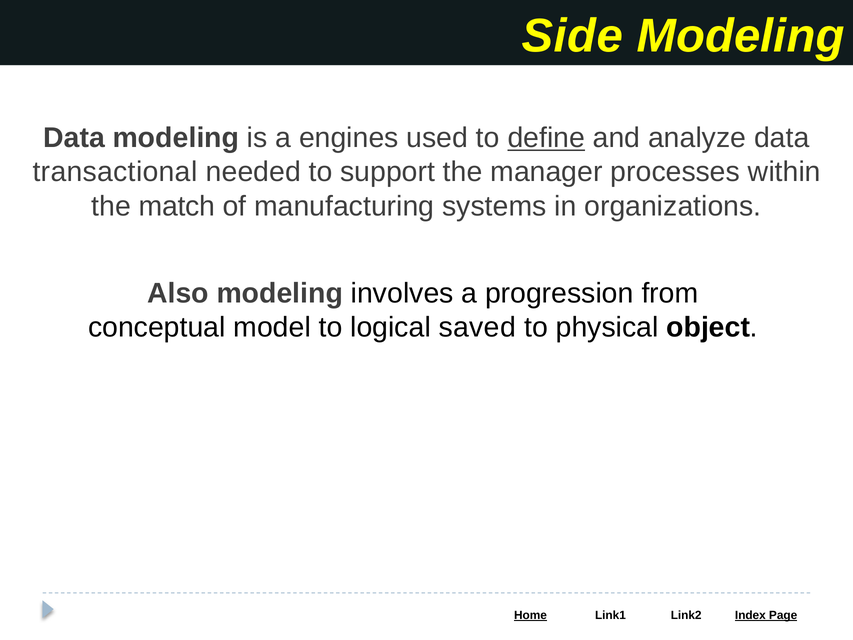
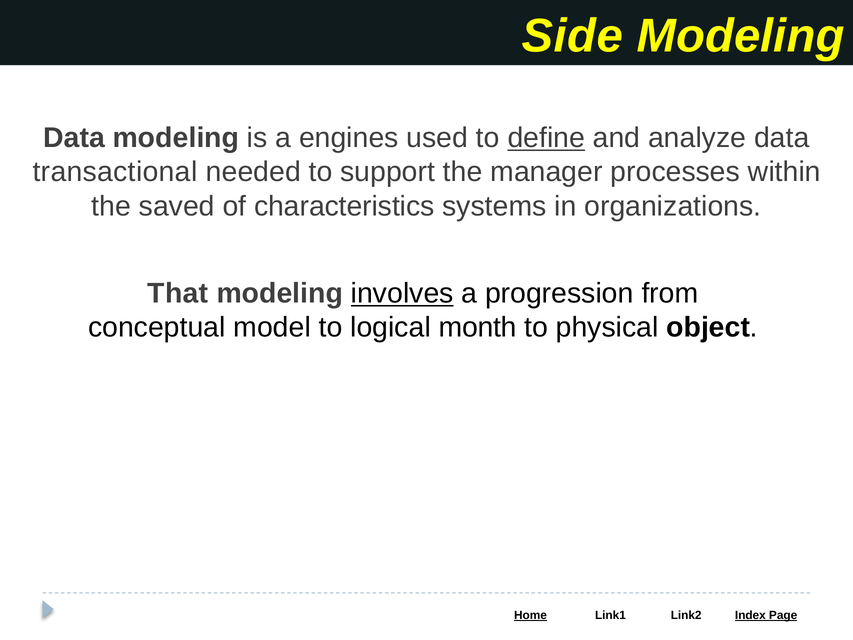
match: match -> saved (177, 206)
manufacturing: manufacturing -> characteristics (344, 206)
Also: Also -> That (178, 293)
involves underline: none -> present (402, 293)
saved: saved -> month (478, 327)
